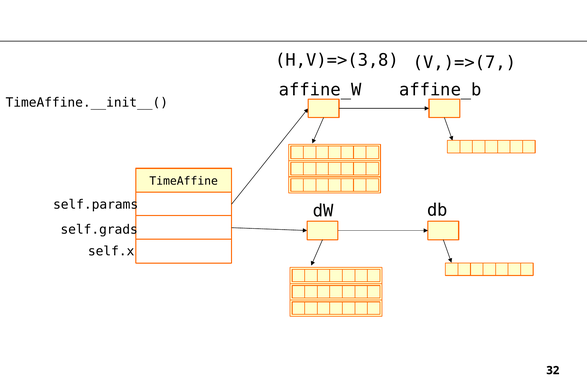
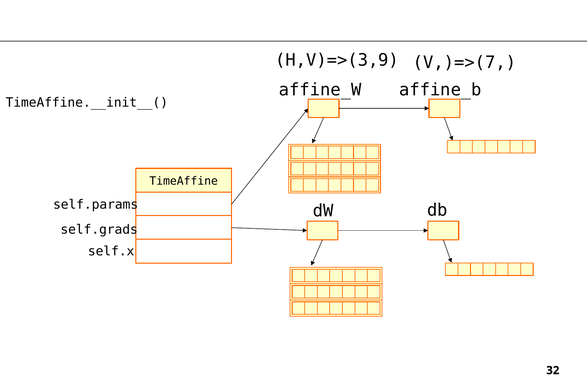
H,V)=>(3,8: H,V)=>(3,8 -> H,V)=>(3,9 (337, 60)
